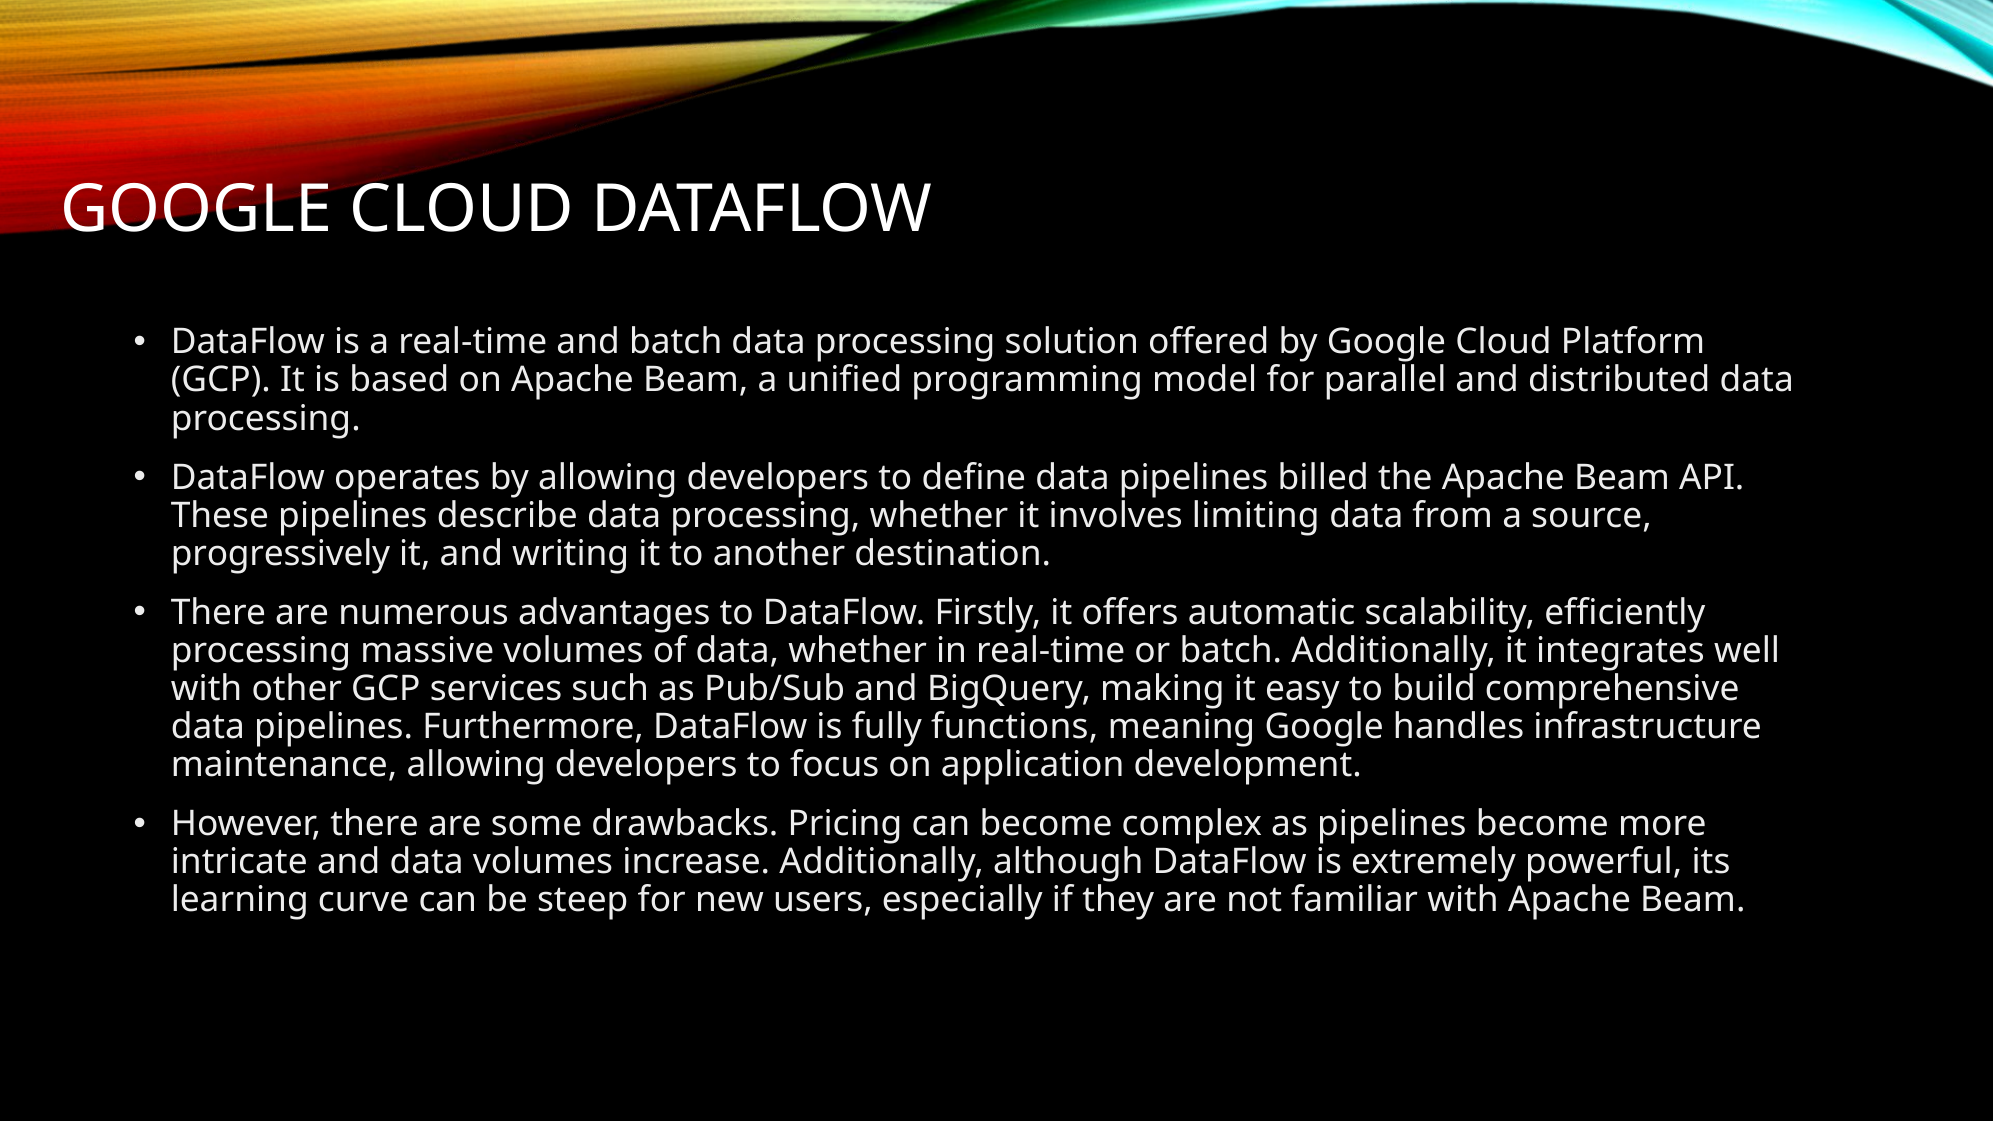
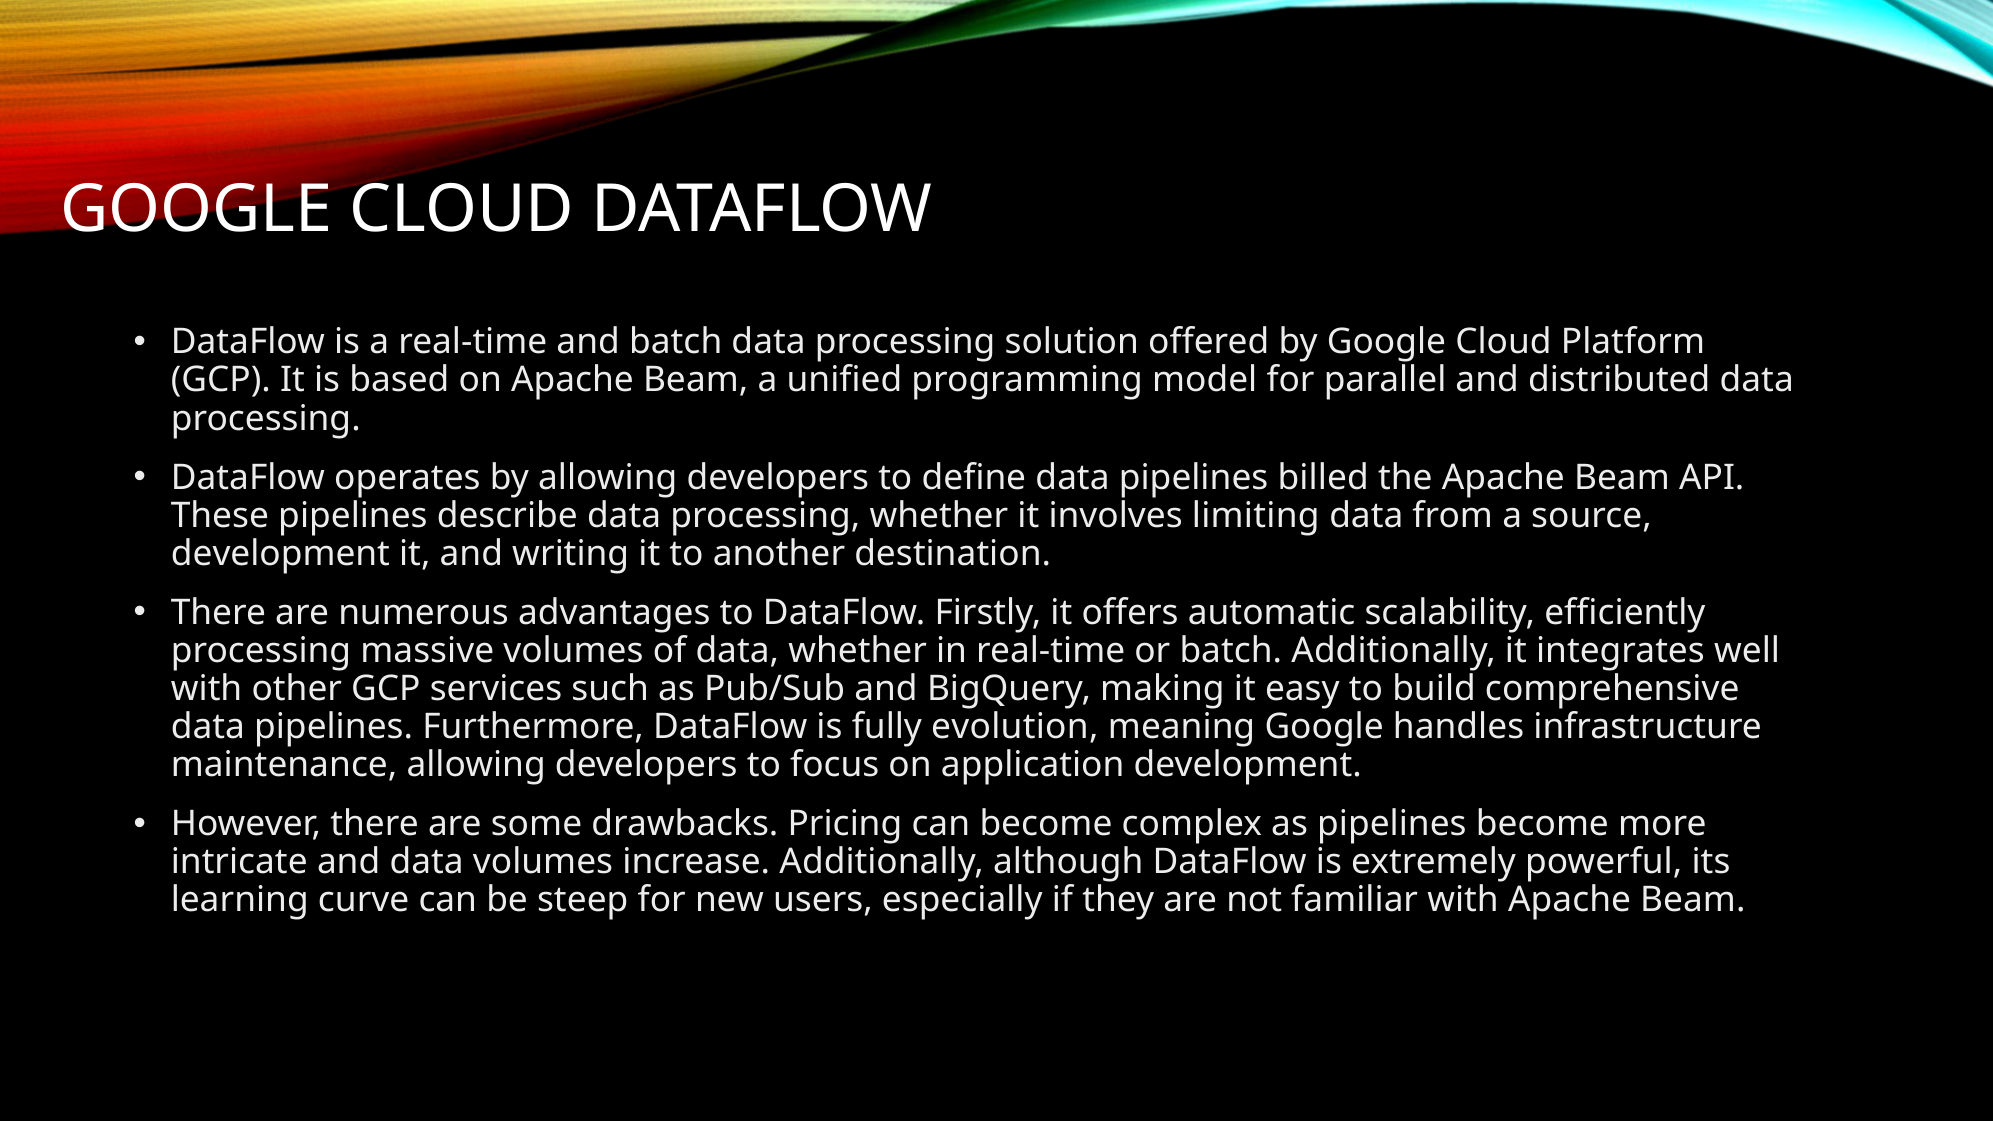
progressively: progressively -> development (280, 554)
functions: functions -> evolution (1015, 727)
